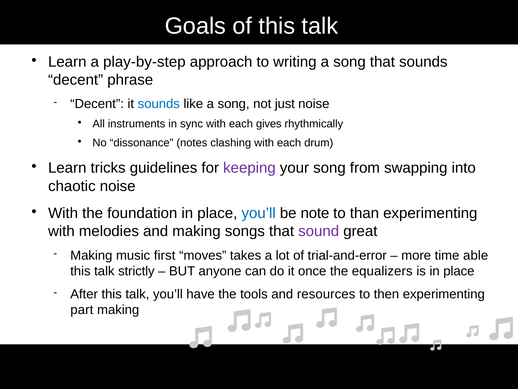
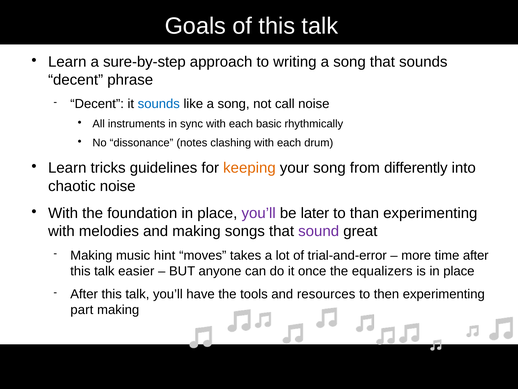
play-by-step: play-by-step -> sure-by-step (144, 62)
just: just -> call (285, 104)
gives: gives -> basic (269, 124)
keeping colour: purple -> orange (249, 168)
swapping: swapping -> differently (416, 168)
you’ll colour: blue -> purple (259, 213)
note: note -> later (315, 213)
first: first -> hint (165, 255)
time able: able -> after (476, 255)
strictly: strictly -> easier (136, 271)
